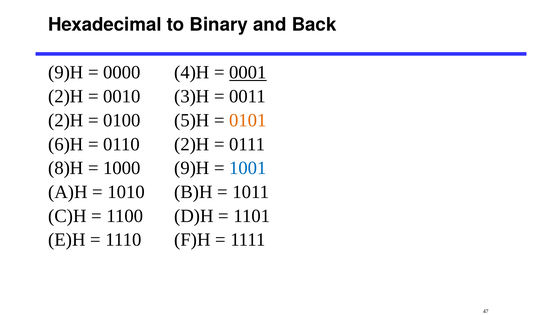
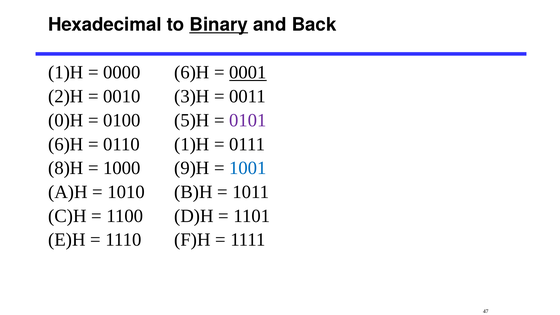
Binary underline: none -> present (219, 25)
9)H: 9)H -> 1)H (66, 72)
0000 4)H: 4)H -> 6)H (192, 72)
2)H: 2)H -> 0)H (66, 120)
0101 colour: orange -> purple (248, 120)
0110 2)H: 2)H -> 1)H (192, 144)
